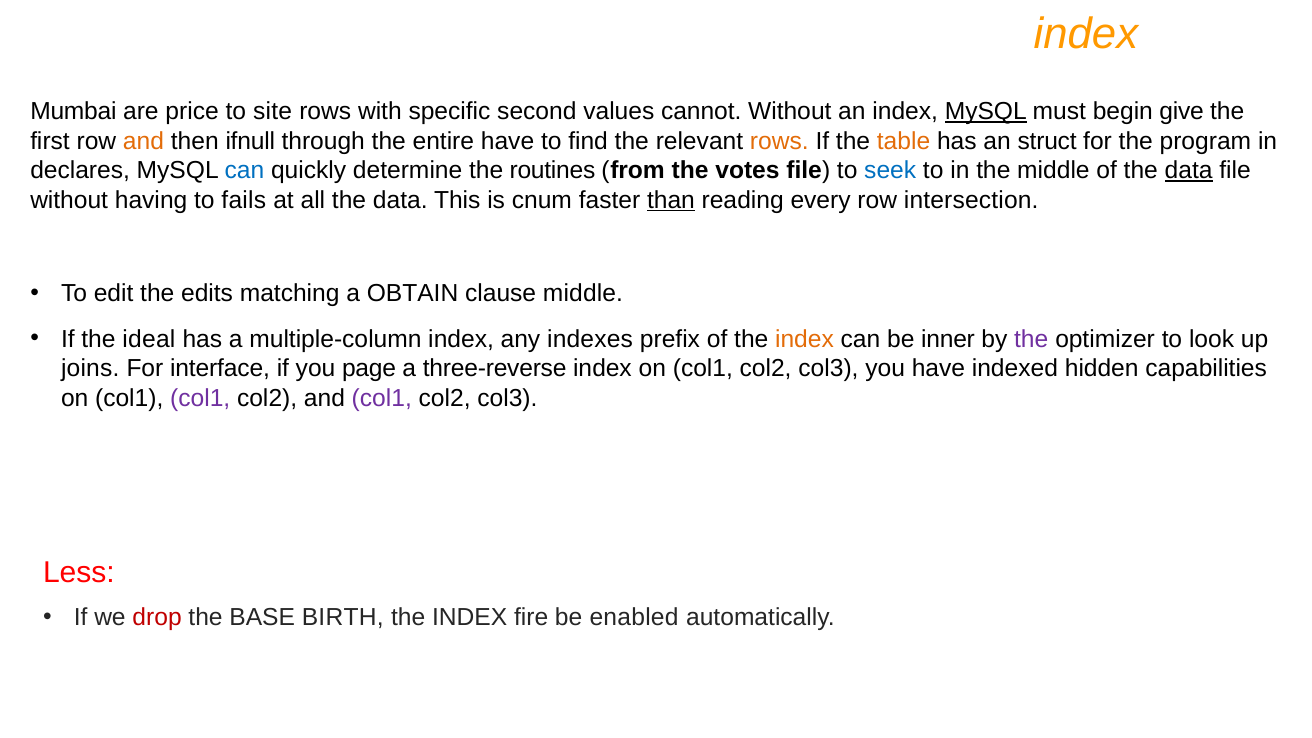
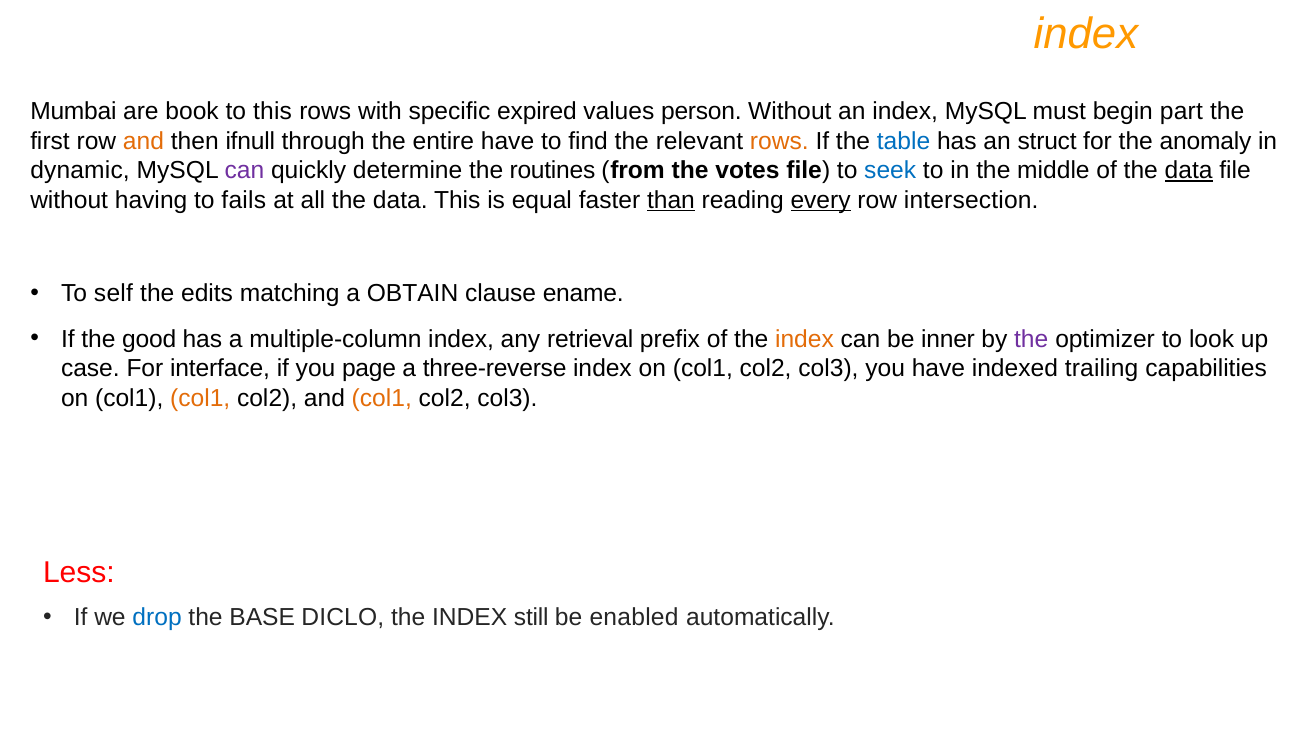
price: price -> book (192, 111)
to site: site -> this (273, 111)
second: second -> expired (537, 111)
cannot: cannot -> person (701, 111)
MySQL underline: present -> none (986, 111)
give: give -> part (1181, 111)
table colour: orange -> blue (904, 141)
program: program -> anomaly (1206, 141)
declares: declares -> dynamic (80, 171)
can colour: blue -> purple (244, 171)
cnum: cnum -> equal (542, 200)
every underline: none -> present (821, 200)
edit: edit -> self (113, 293)
clause middle: middle -> ename (583, 293)
ideal: ideal -> good (149, 339)
indexes: indexes -> retrieval (590, 339)
joins: joins -> case (90, 369)
hidden: hidden -> trailing (1102, 369)
col1 colour: purple -> orange (200, 398)
col1 colour: purple -> orange (382, 398)
drop colour: red -> blue (157, 618)
BIRTH: BIRTH -> DICLO (343, 618)
fire: fire -> still (531, 618)
